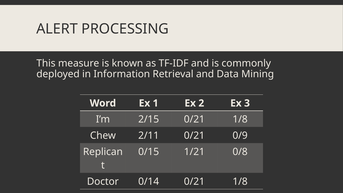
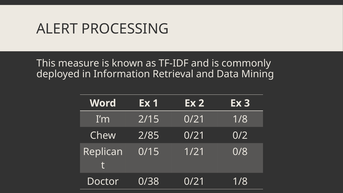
2/11: 2/11 -> 2/85 (149, 136)
0/9: 0/9 -> 0/2 (240, 136)
0/14: 0/14 -> 0/38 (149, 181)
